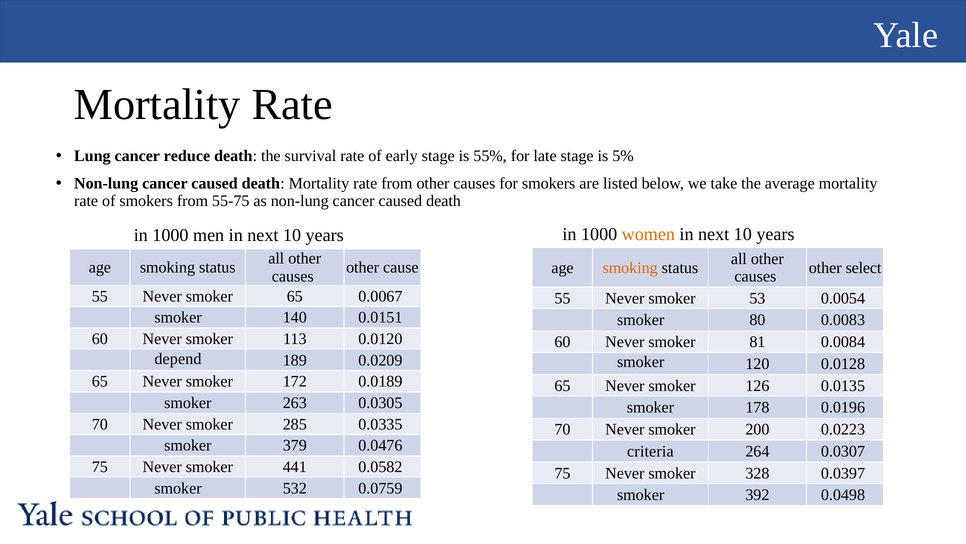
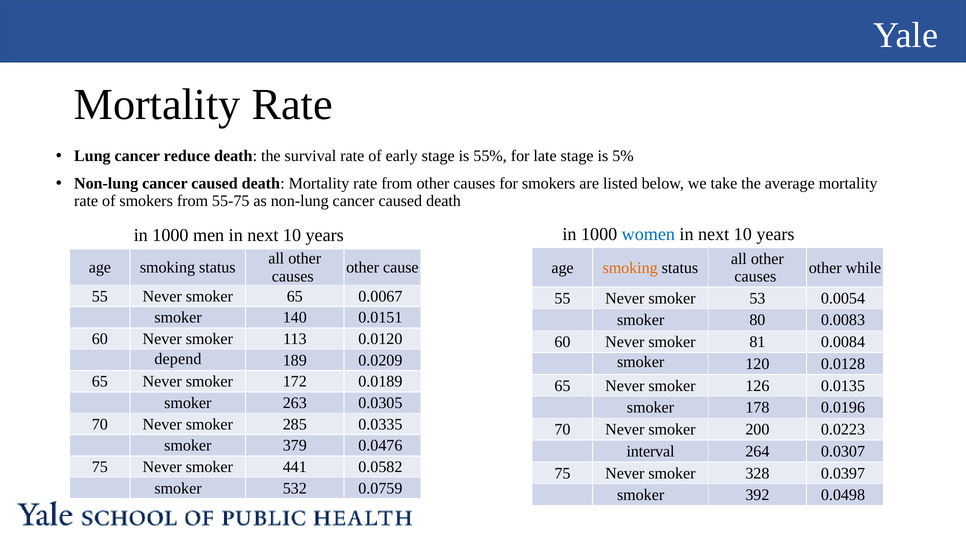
women colour: orange -> blue (648, 234)
select: select -> while (863, 267)
criteria: criteria -> interval (651, 451)
